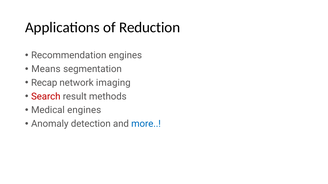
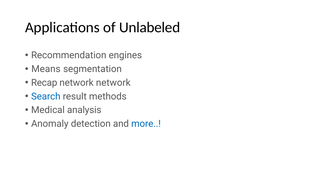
Reduction: Reduction -> Unlabeled (150, 28)
network imaging: imaging -> network (113, 83)
Search colour: red -> blue (46, 97)
Medical engines: engines -> analysis (84, 110)
